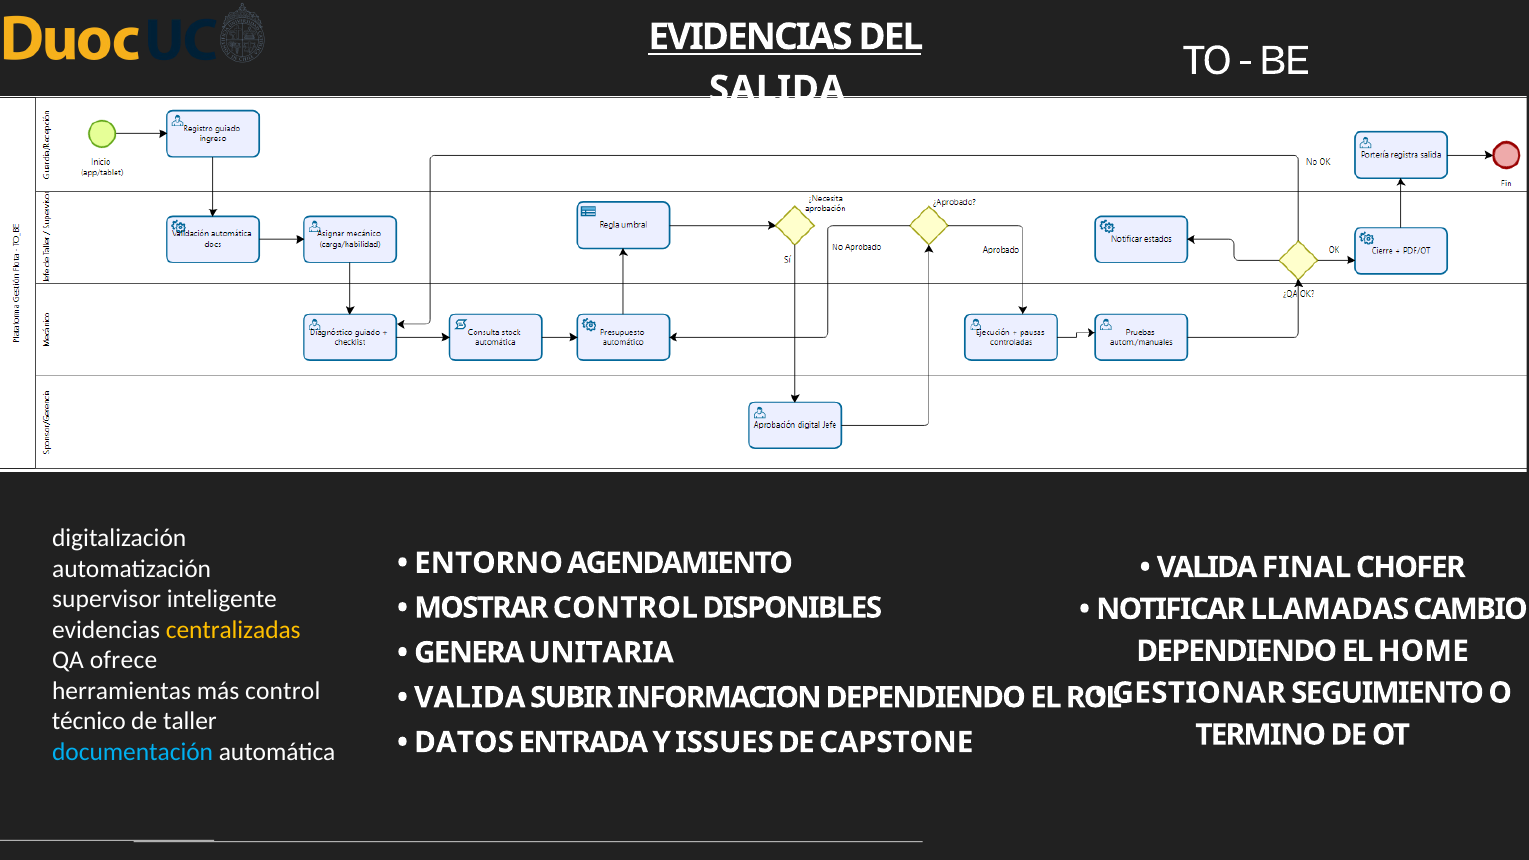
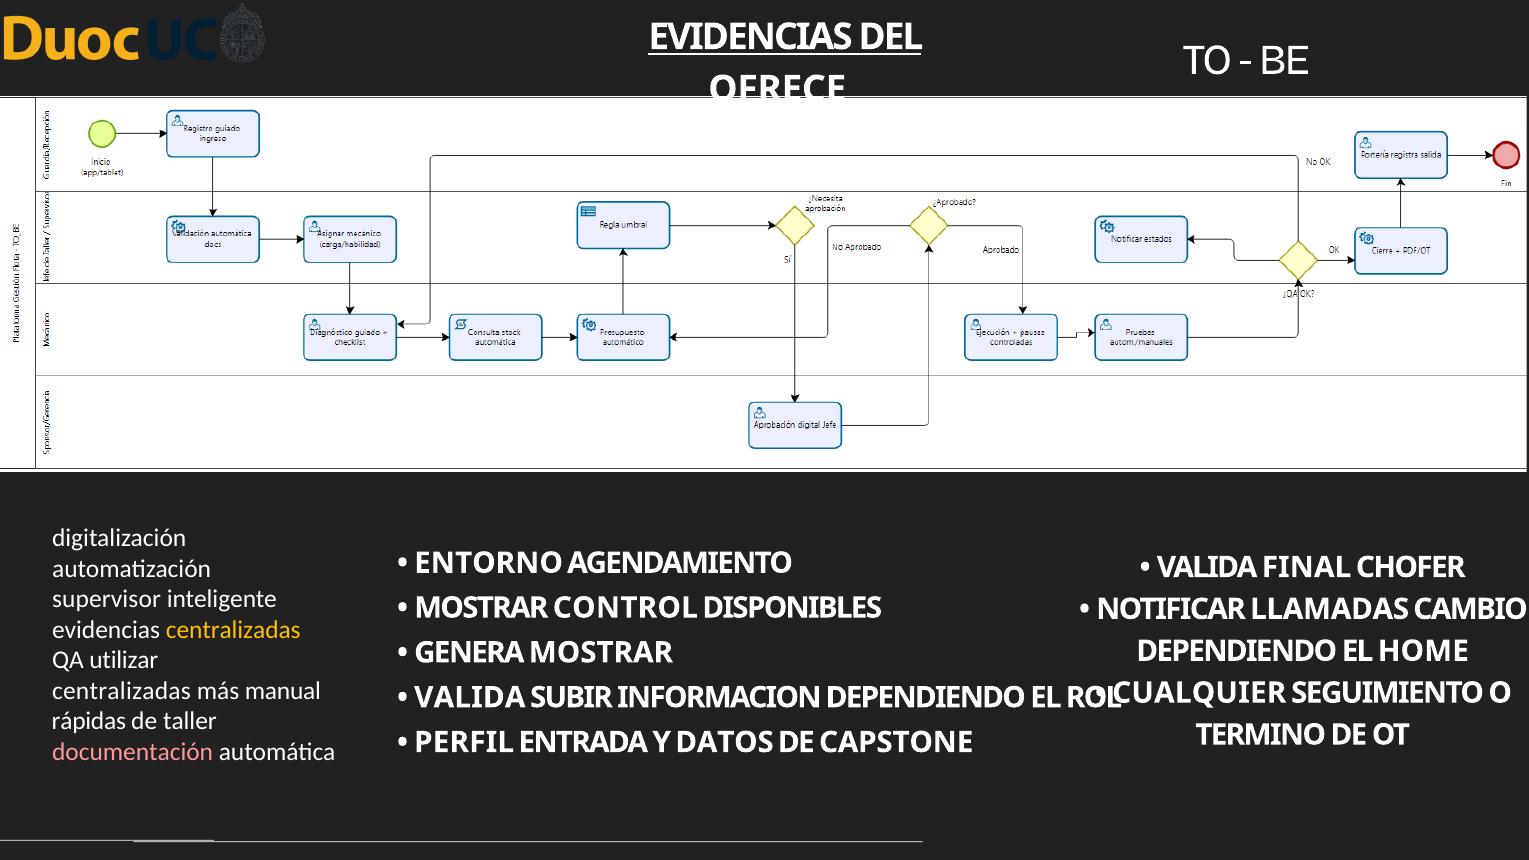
SALIDA: SALIDA -> OFRECE (777, 89)
GENERA UNITARIA: UNITARIA -> MOSTRAR (601, 653)
ofrece: ofrece -> utilizar (124, 660)
herramientas: herramientas -> centralizadas (121, 691)
más control: control -> manual (283, 691)
GESTIONAR: GESTIONAR -> CUALQUIER (1199, 693)
técnico: técnico -> rápidas (89, 722)
DATOS: DATOS -> PERFIL (464, 742)
ISSUES: ISSUES -> DATOS (725, 742)
documentación colour: light blue -> pink (133, 752)
